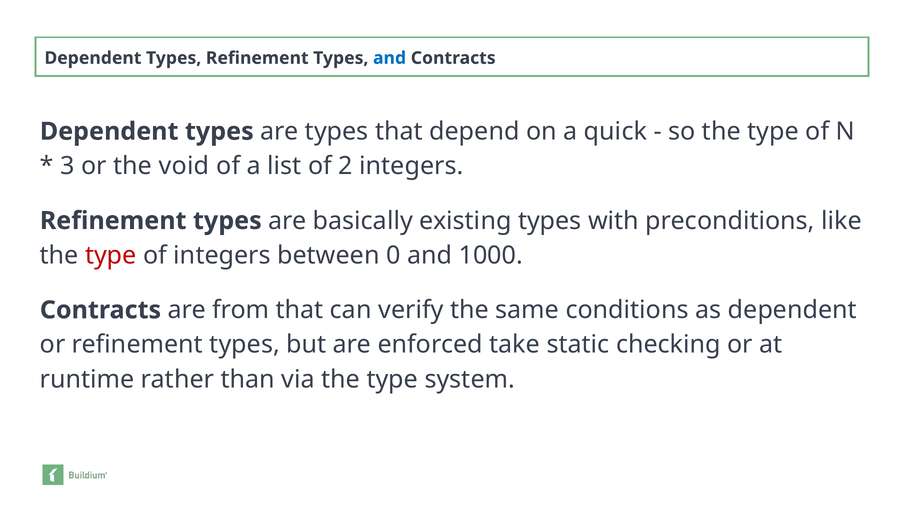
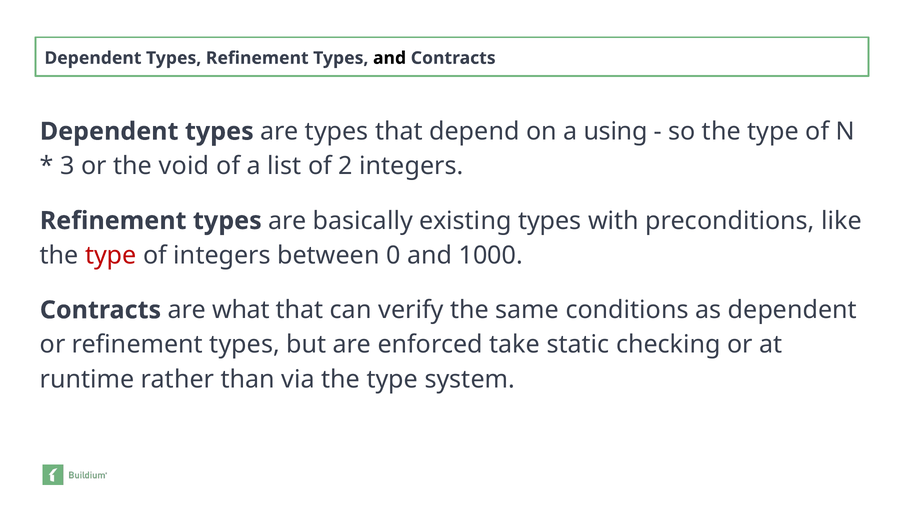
and colour: blue -> black (390, 58)
quick: quick -> using (616, 131)
from: from -> what (241, 310)
